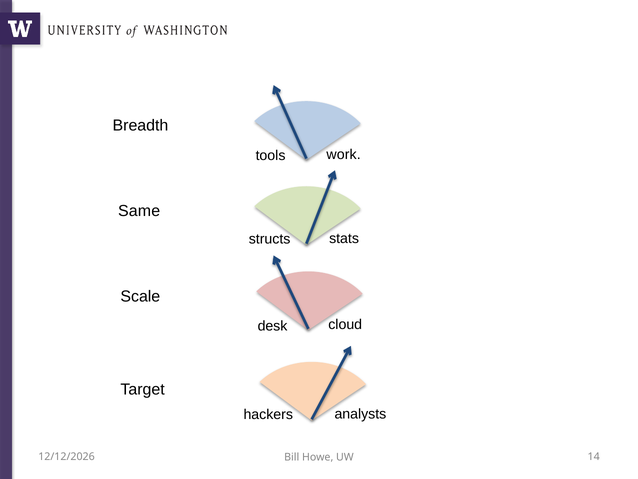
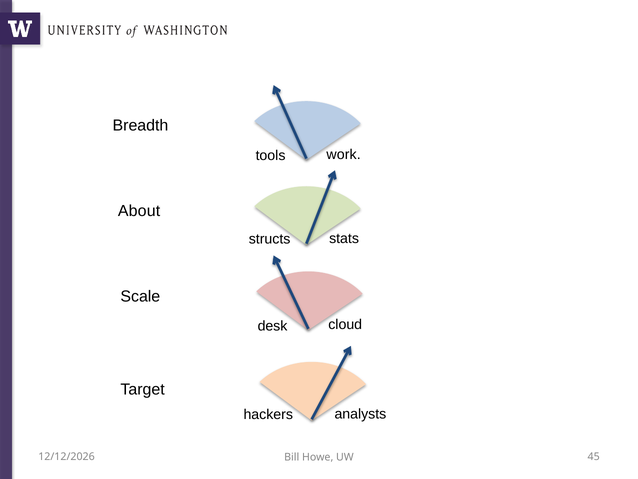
Same: Same -> About (139, 211)
14: 14 -> 45 (594, 456)
